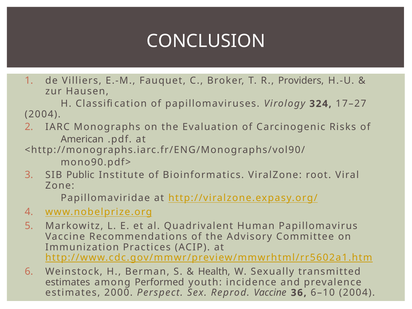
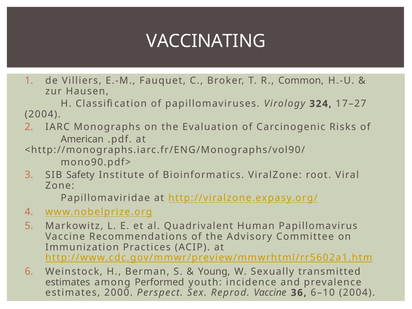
CONCLUSION: CONCLUSION -> VACCINATING (206, 41)
Providers: Providers -> Common (301, 81)
Public: Public -> Safety (80, 175)
Health: Health -> Young (214, 272)
